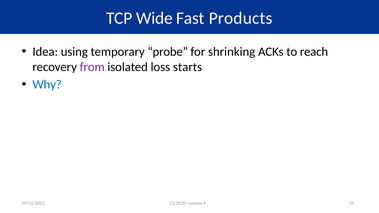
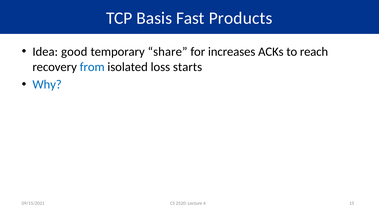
Wide: Wide -> Basis (154, 18)
using: using -> good (74, 52)
probe: probe -> share (168, 52)
shrinking: shrinking -> increases (232, 52)
from colour: purple -> blue (92, 67)
